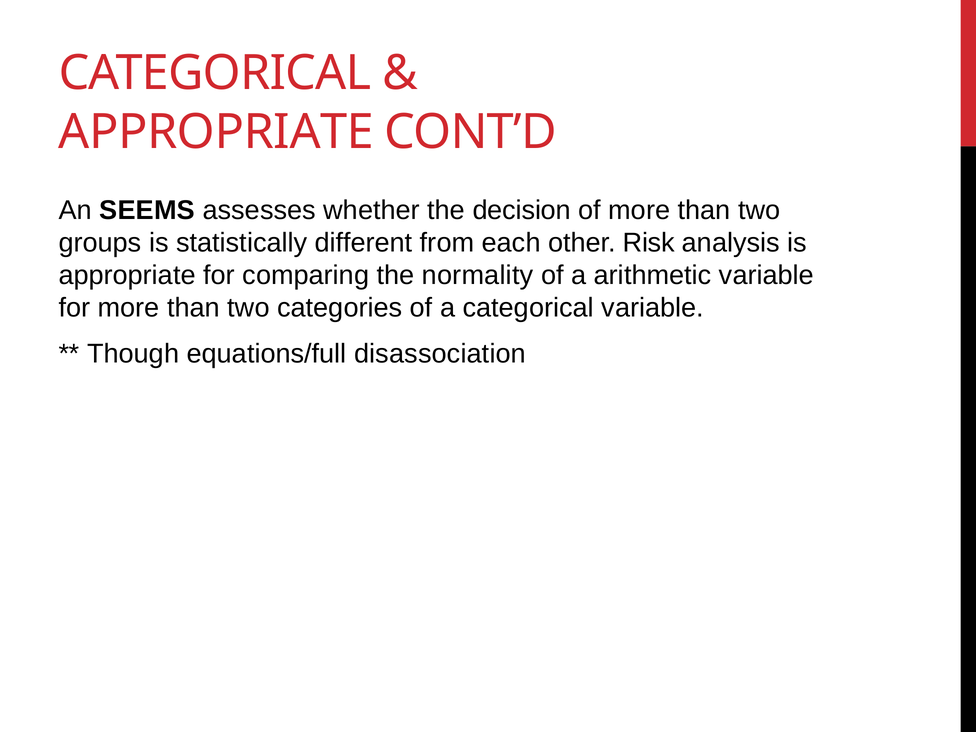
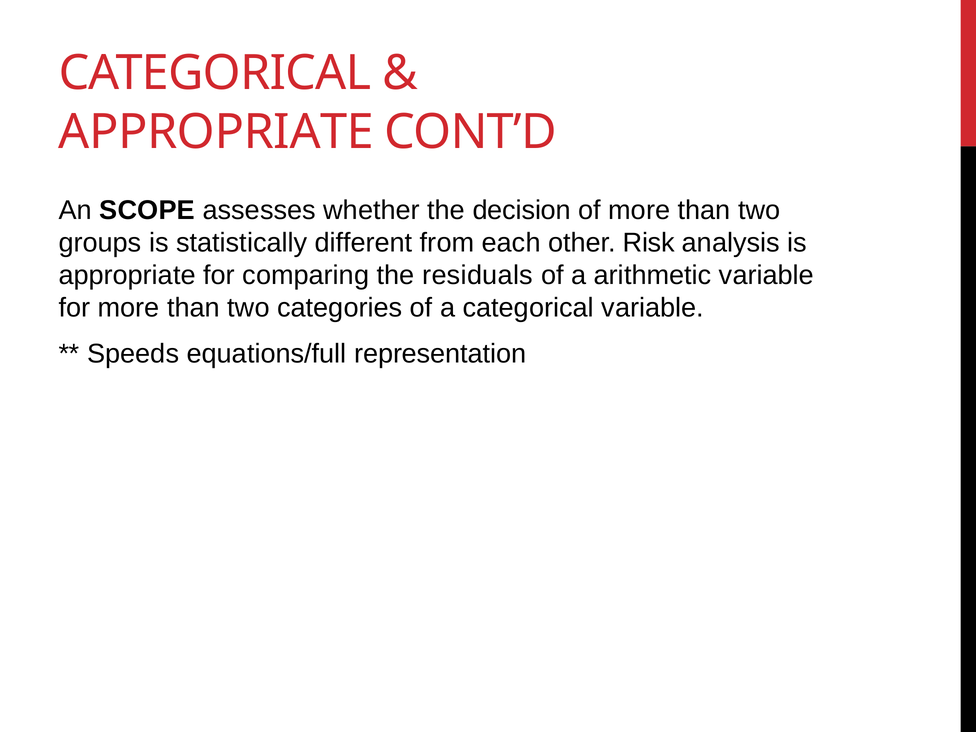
SEEMS: SEEMS -> SCOPE (147, 210)
normality: normality -> residuals (478, 275)
Though: Though -> Speeds (133, 354)
disassociation: disassociation -> representation (440, 354)
